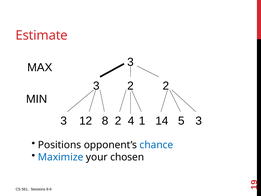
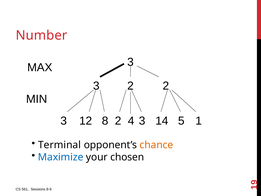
Estimate: Estimate -> Number (41, 35)
4 1: 1 -> 3 (142, 121)
14 3: 3 -> 1 (199, 121)
Positions: Positions -> Terminal (60, 145)
chance colour: blue -> orange (156, 145)
